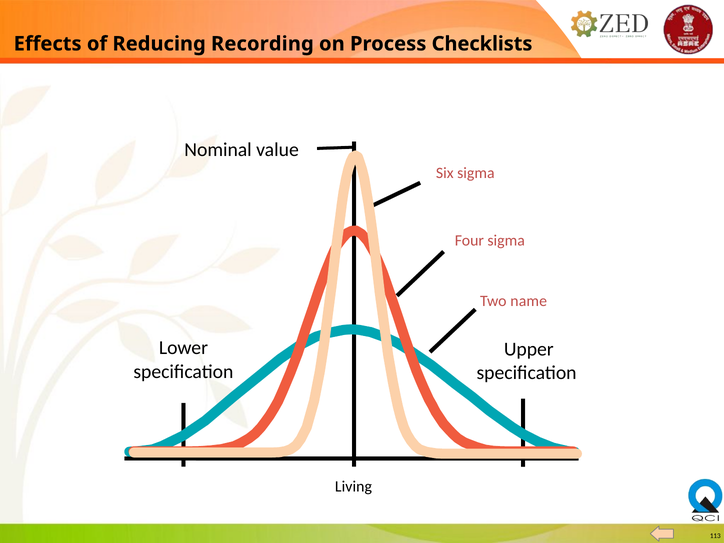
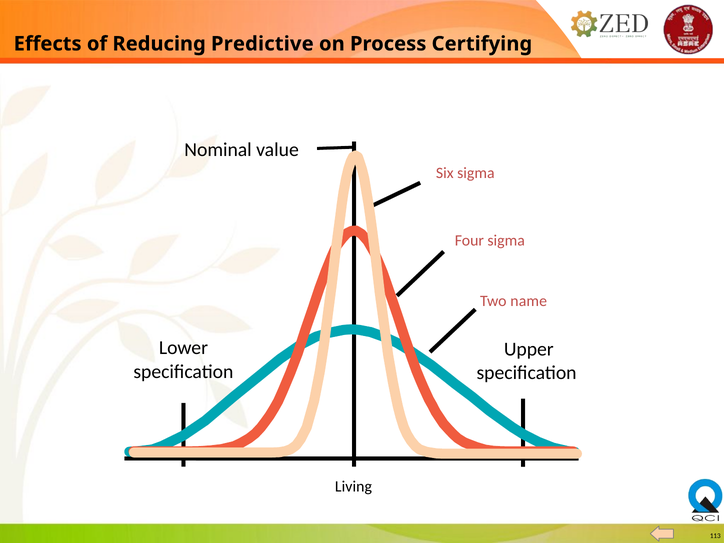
Recording: Recording -> Predictive (262, 44)
Checklists: Checklists -> Certifying (482, 44)
